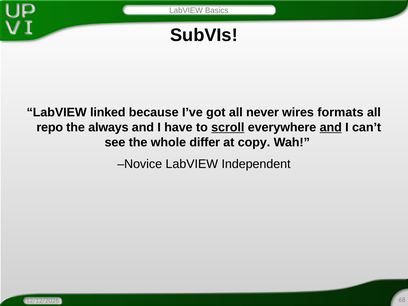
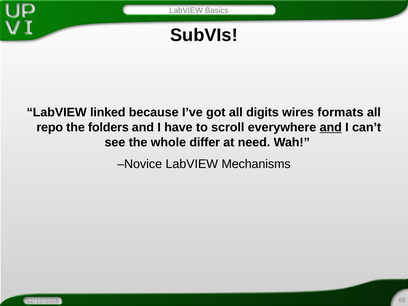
never: never -> digits (262, 112)
always: always -> folders (108, 127)
scroll underline: present -> none (228, 127)
copy: copy -> need (254, 142)
Independent: Independent -> Mechanisms (256, 164)
